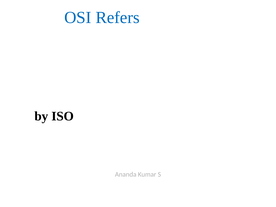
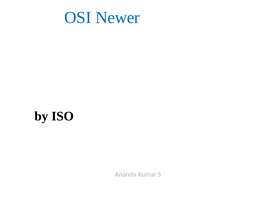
Refers: Refers -> Newer (118, 17)
